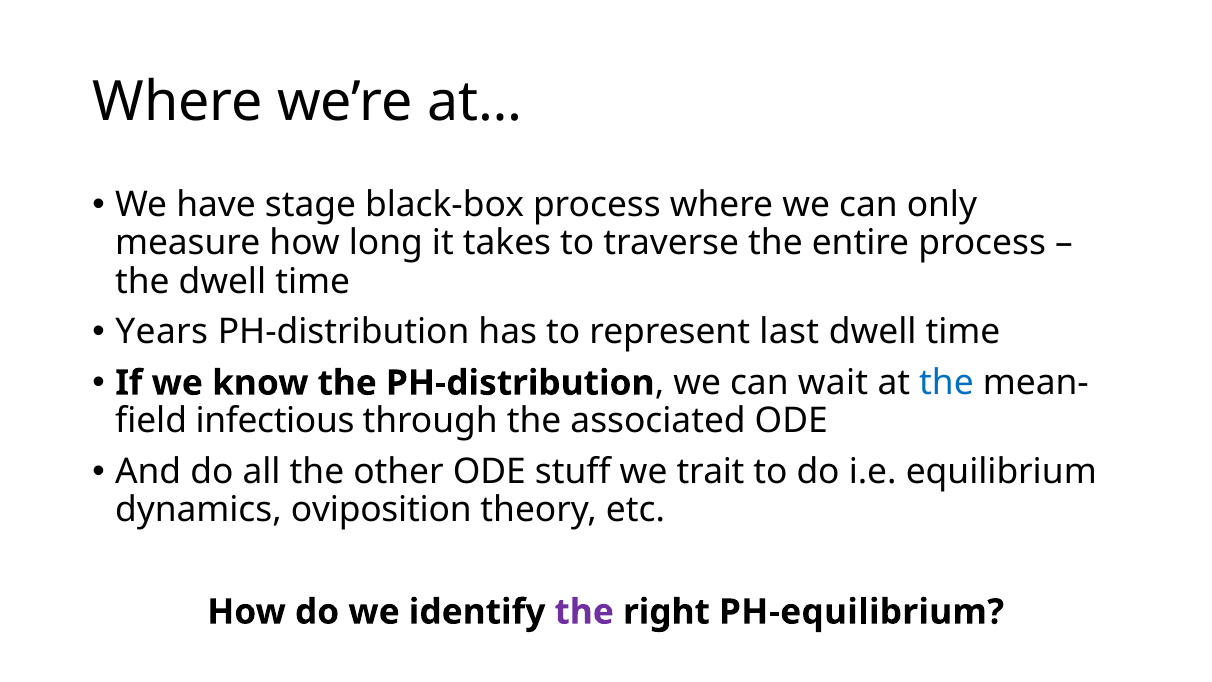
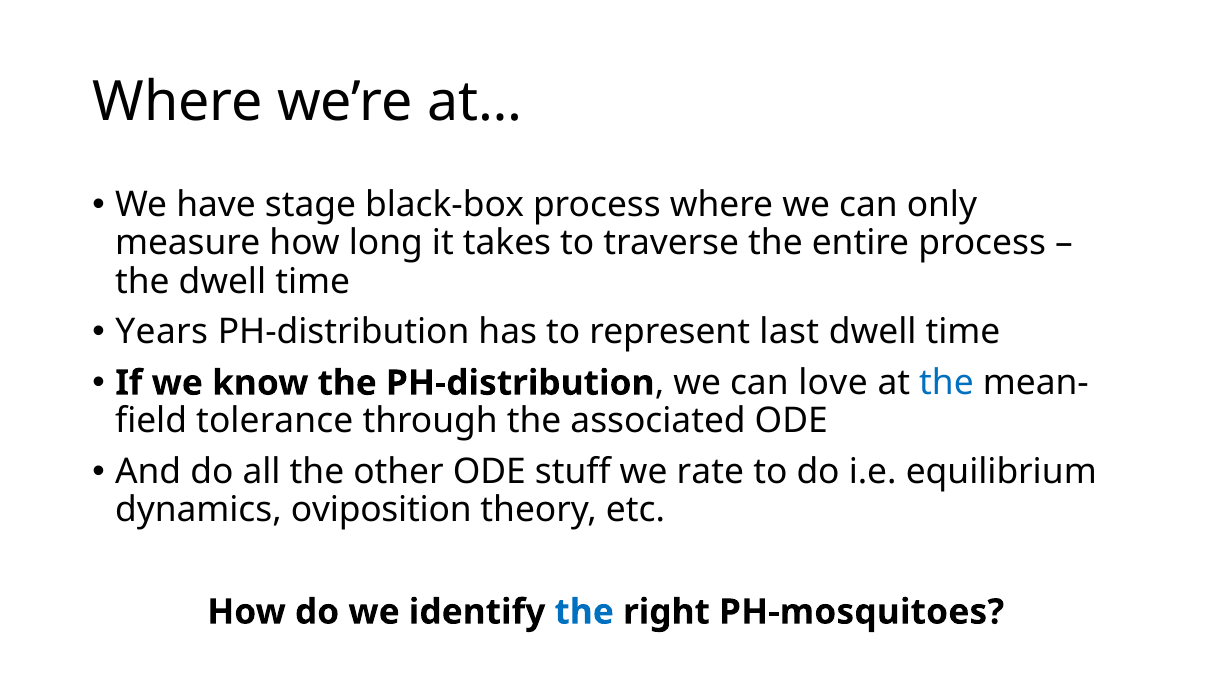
wait: wait -> love (833, 383)
infectious: infectious -> tolerance (275, 421)
trait: trait -> rate (710, 472)
the colour: purple -> blue (584, 612)
PH-equilibrium: PH-equilibrium -> PH-mosquitoes (862, 612)
